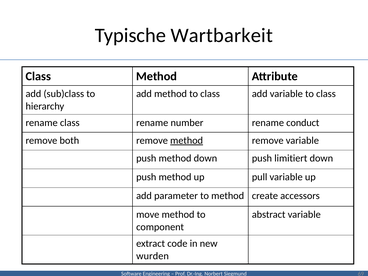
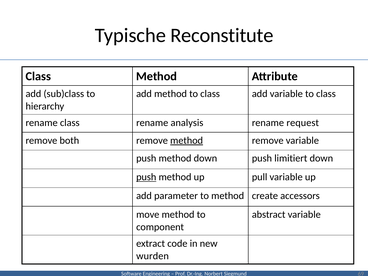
Wartbarkeit: Wartbarkeit -> Reconstitute (222, 35)
number: number -> analysis (187, 123)
conduct: conduct -> request (303, 123)
push underline: none -> present (146, 177)
